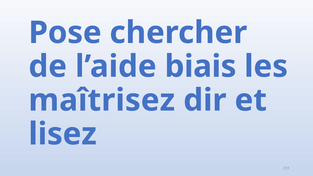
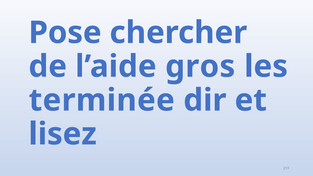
biais: biais -> gros (200, 66)
maîtrisez: maîtrisez -> terminée (102, 100)
